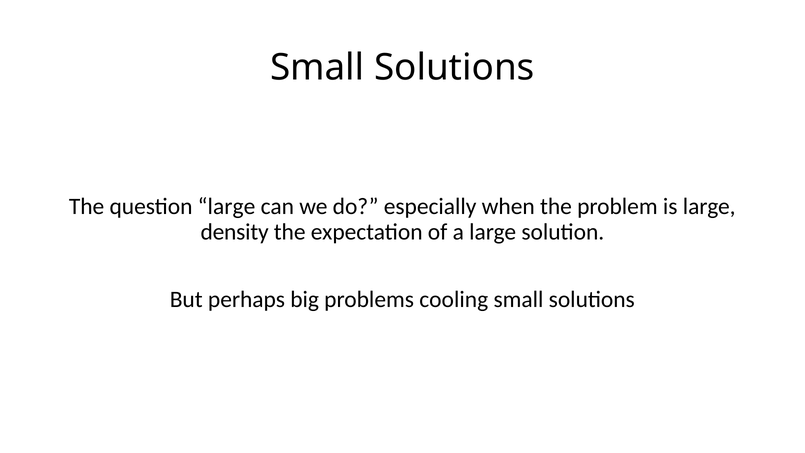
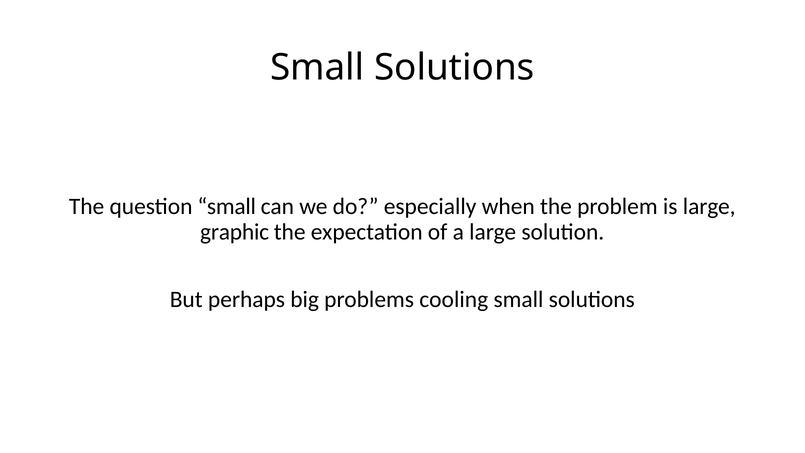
question large: large -> small (227, 206)
density: density -> graphic (235, 232)
